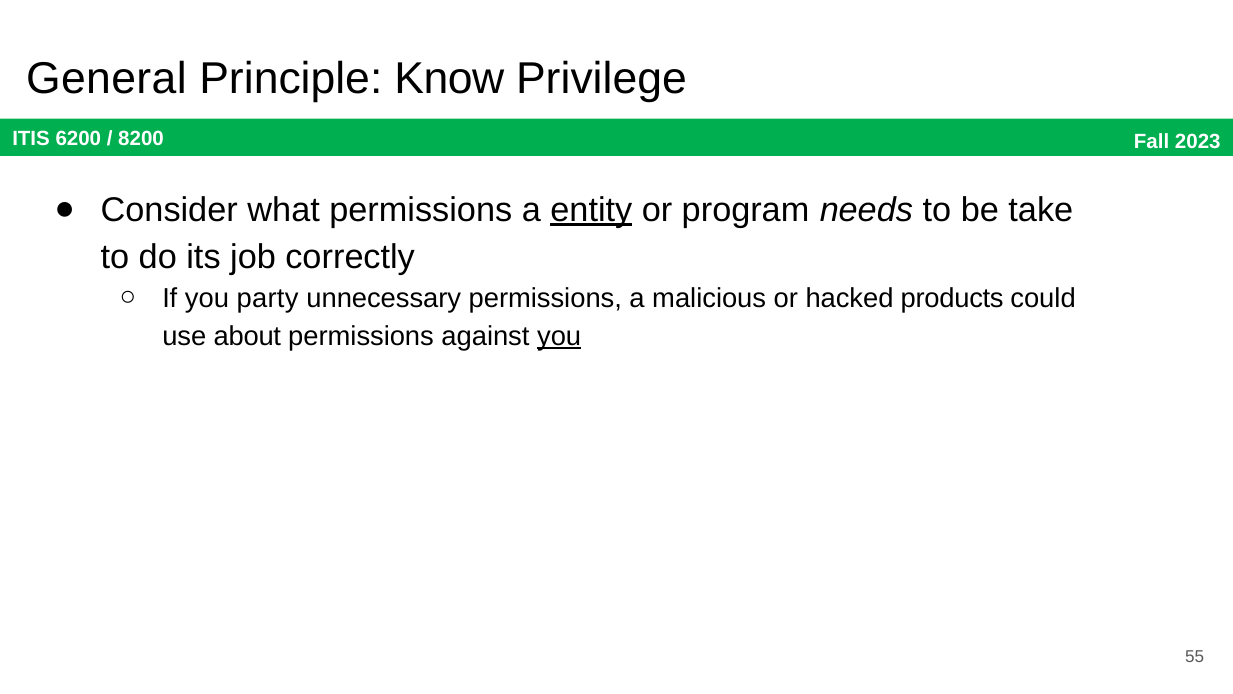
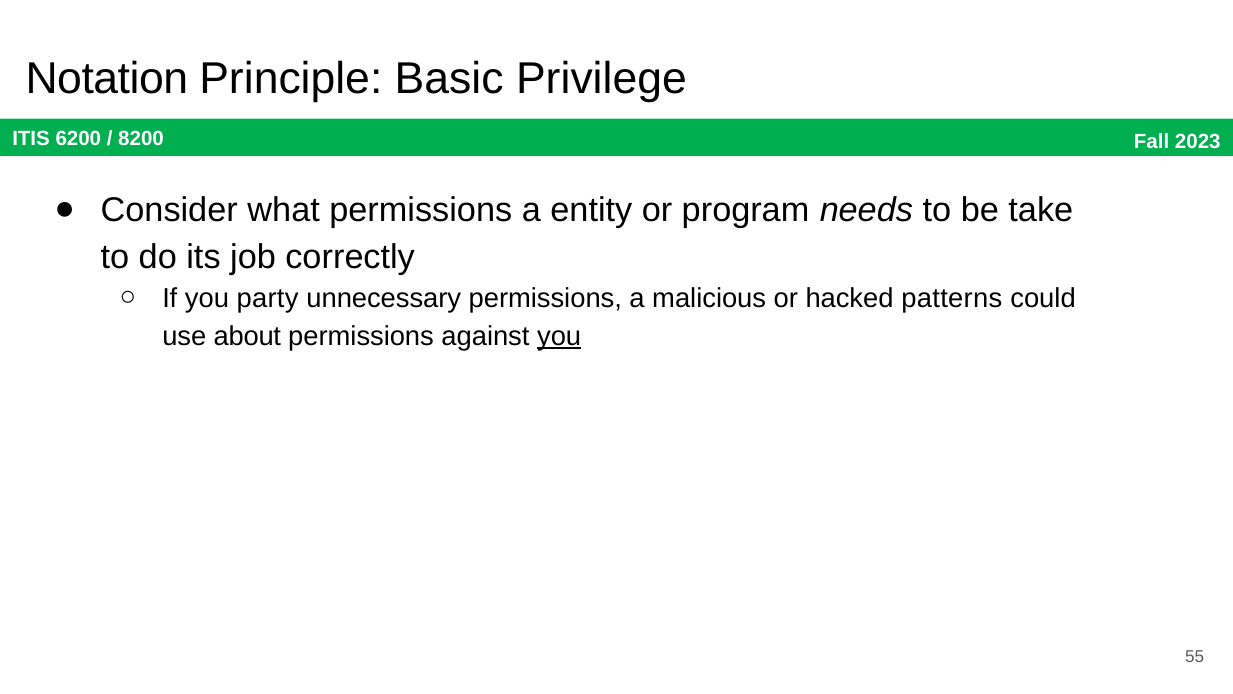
General: General -> Notation (107, 79)
Know: Know -> Basic (449, 79)
entity underline: present -> none (591, 210)
products: products -> patterns (952, 298)
